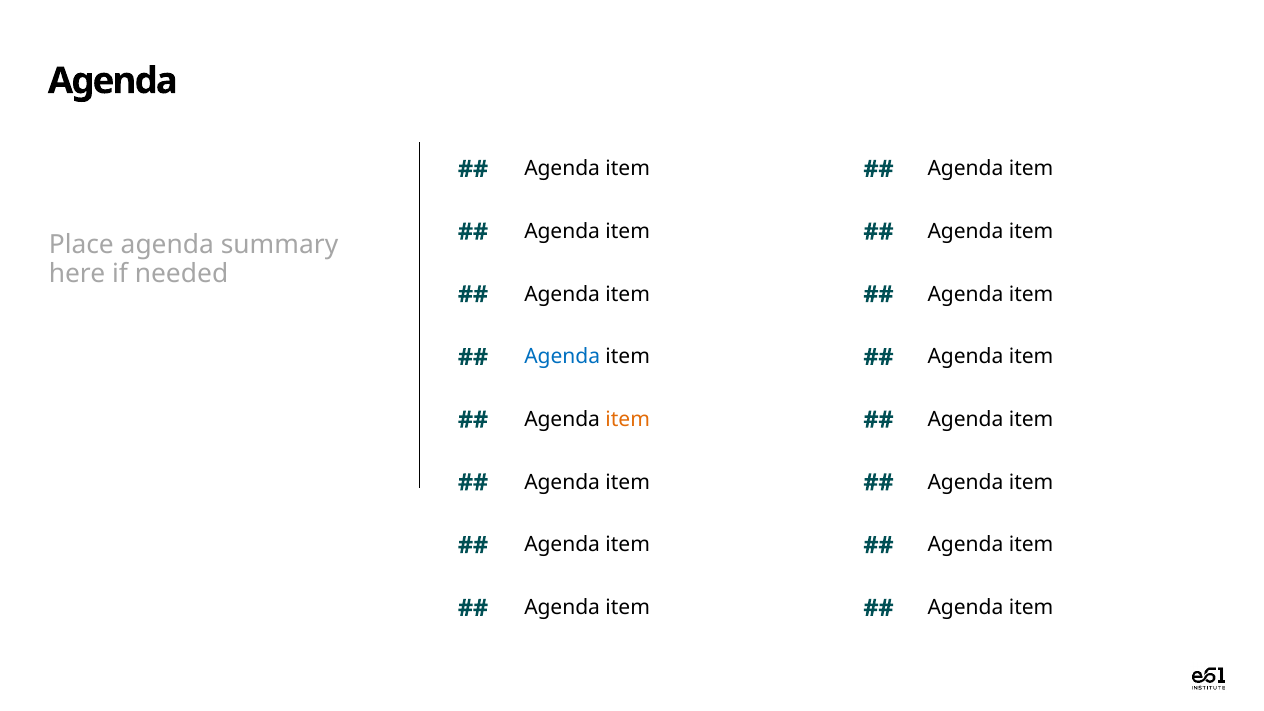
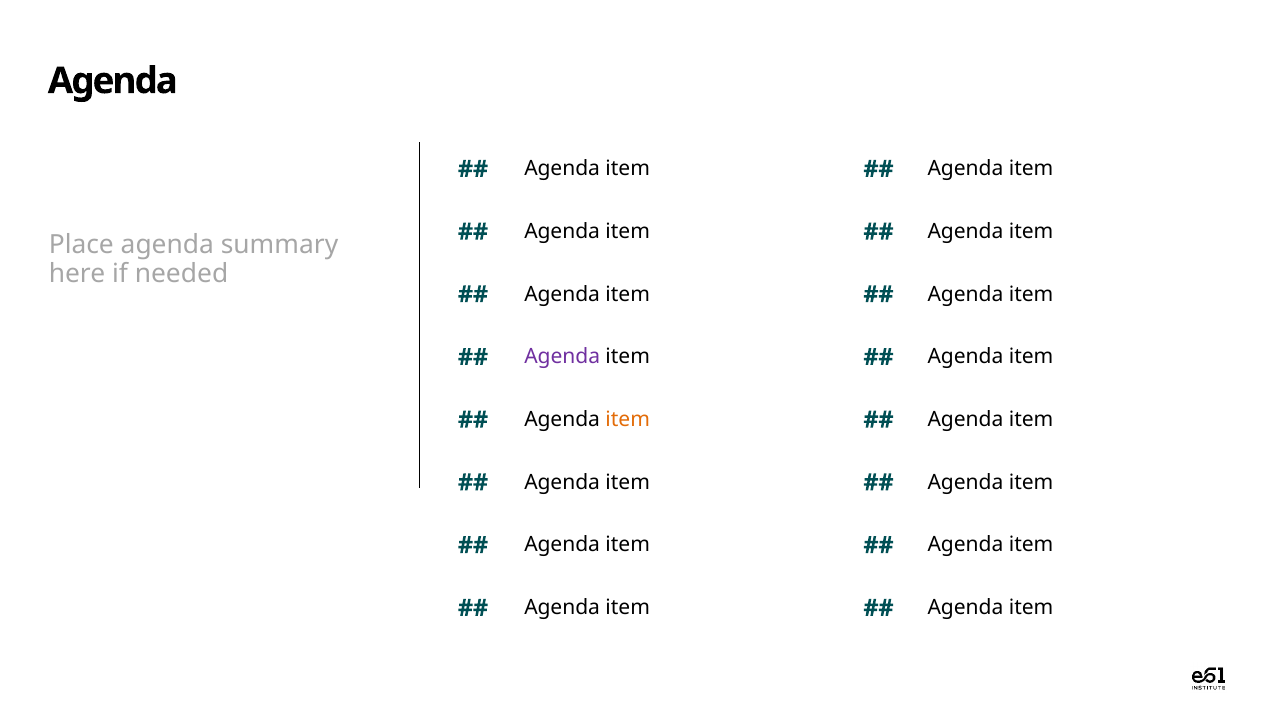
Agenda colour: blue -> purple (562, 357)
